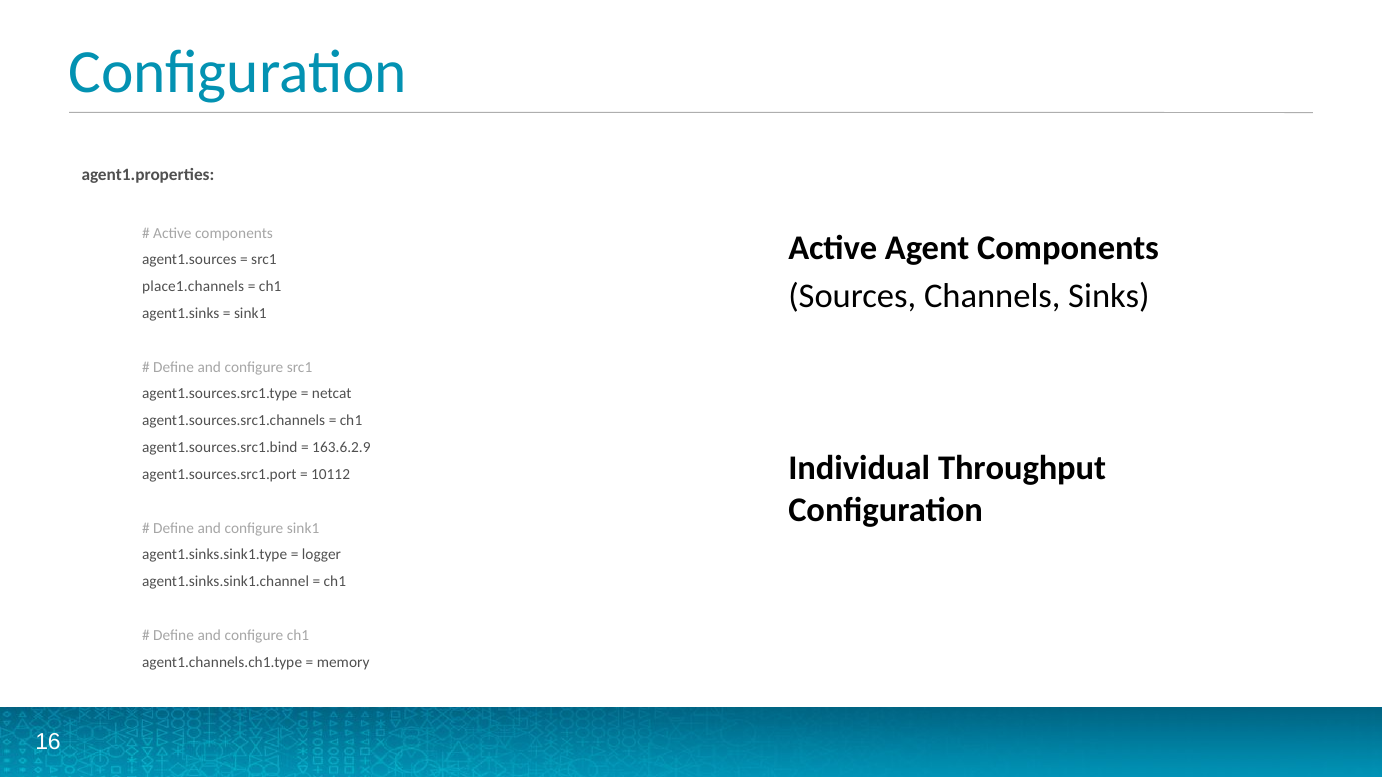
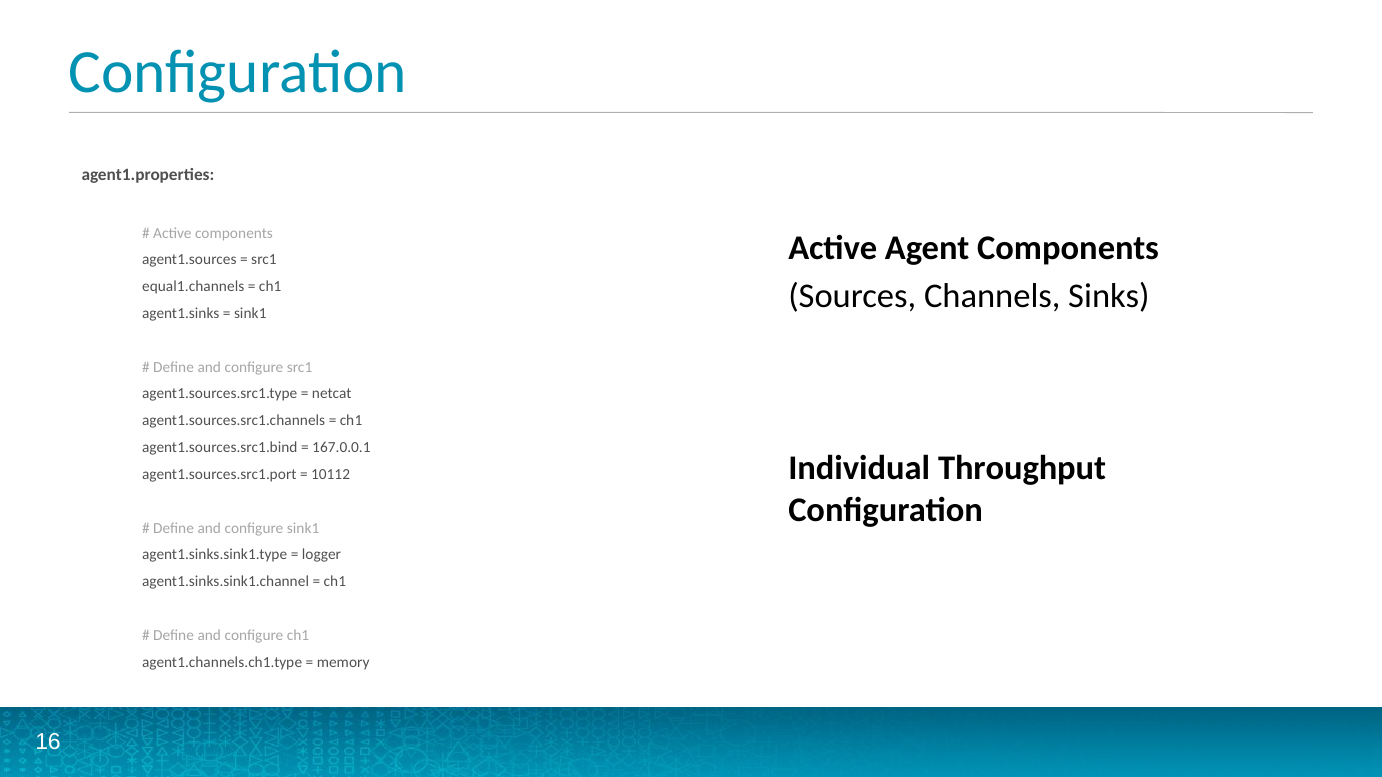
place1.channels: place1.channels -> equal1.channels (193, 287)
163.6.2.9: 163.6.2.9 -> 167.0.0.1 (341, 448)
